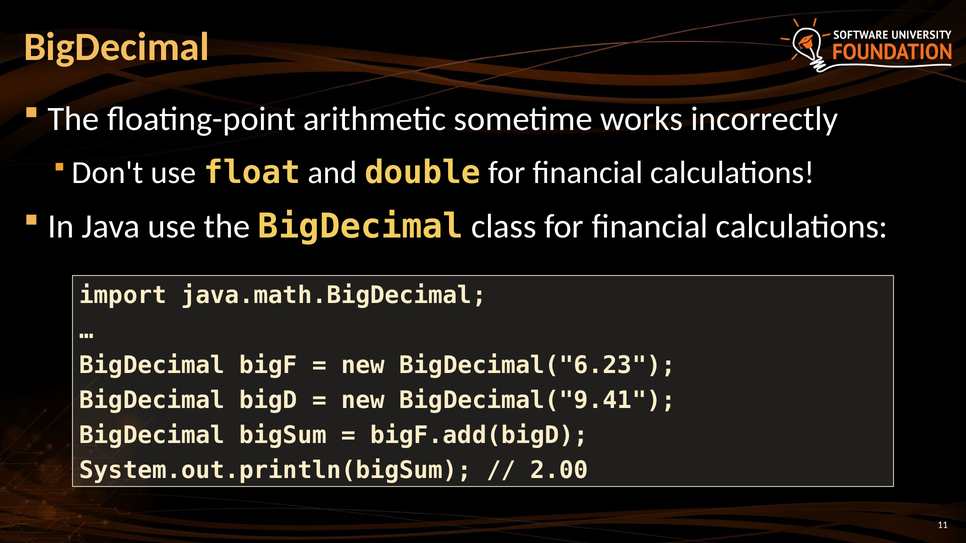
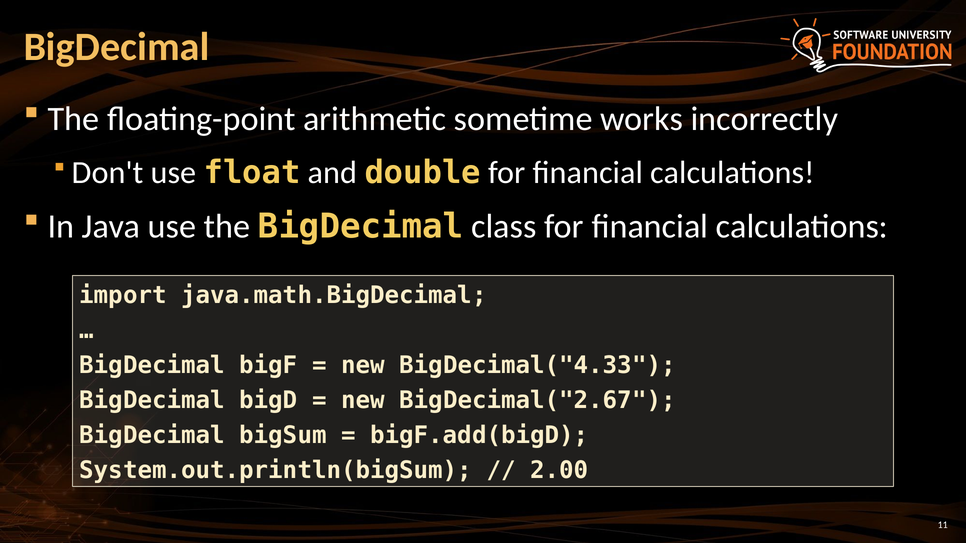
BigDecimal("6.23: BigDecimal("6.23 -> BigDecimal("4.33 (538, 366)
BigDecimal("9.41: BigDecimal("9.41 -> BigDecimal("2.67 (538, 401)
